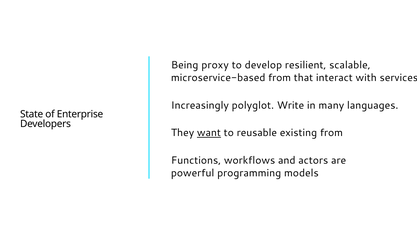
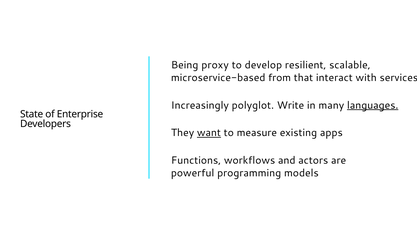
languages underline: none -> present (373, 105)
reusable: reusable -> measure (257, 133)
existing from: from -> apps (331, 133)
